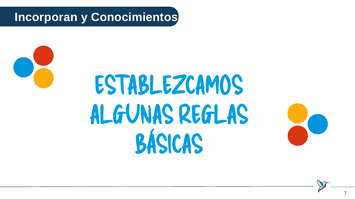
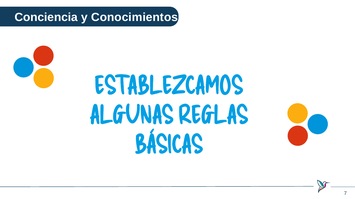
Incorporan: Incorporan -> Conciencia (46, 17)
